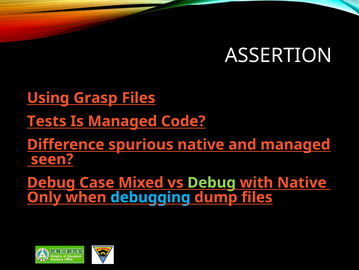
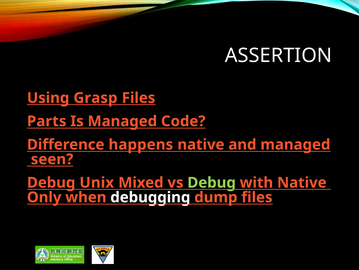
Tests: Tests -> Parts (47, 121)
spurious: spurious -> happens (141, 144)
Case: Case -> Unix (97, 182)
debugging colour: light blue -> white (150, 197)
